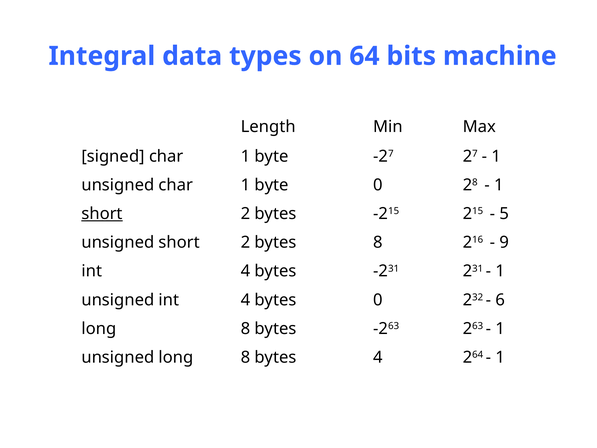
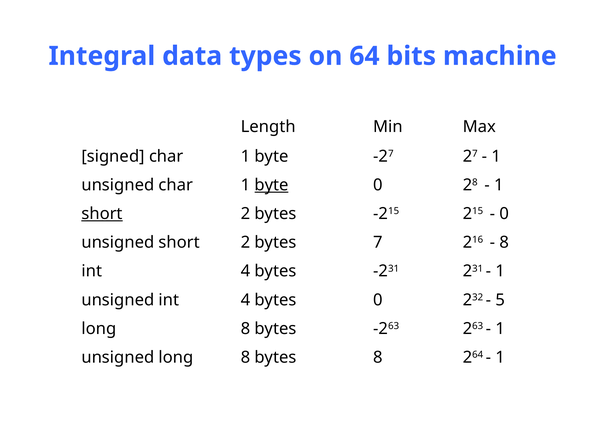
byte underline: none -> present (272, 185)
5: 5 -> 0 (504, 214)
bytes 8: 8 -> 7 (378, 242)
9: 9 -> 8 (504, 242)
6: 6 -> 5 (500, 300)
bytes 4: 4 -> 8 (378, 357)
